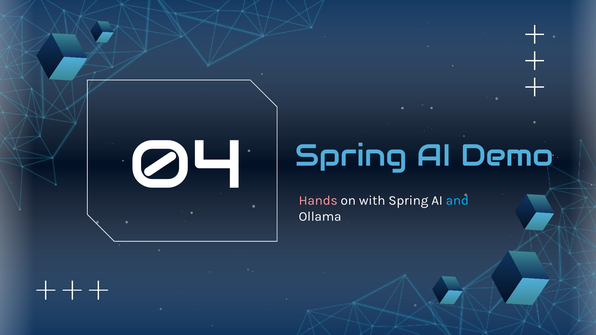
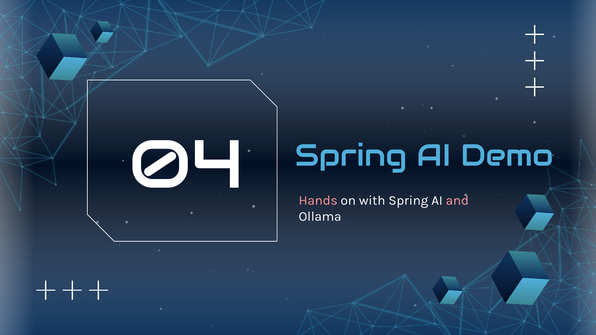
and colour: light blue -> pink (457, 201)
